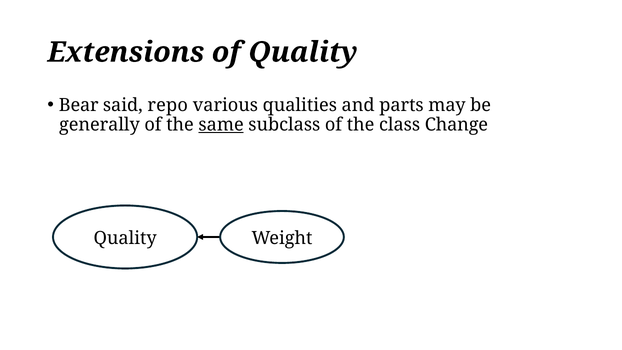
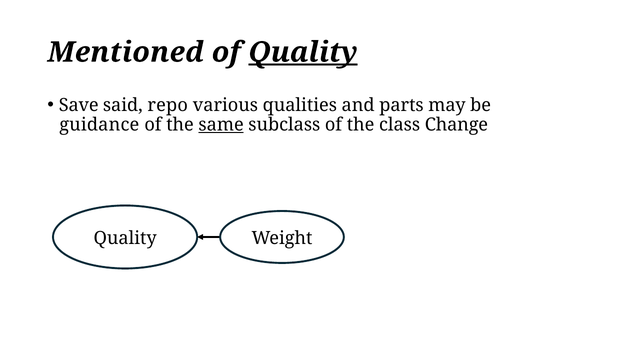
Extensions: Extensions -> Mentioned (126, 52)
Quality underline: none -> present (303, 52)
Bear: Bear -> Save (79, 105)
generally: generally -> guidance (99, 125)
